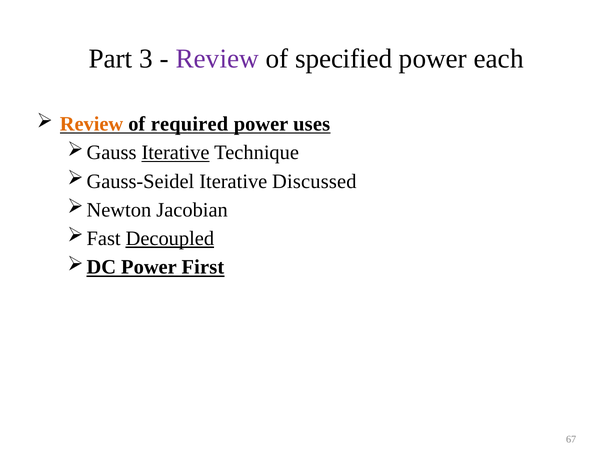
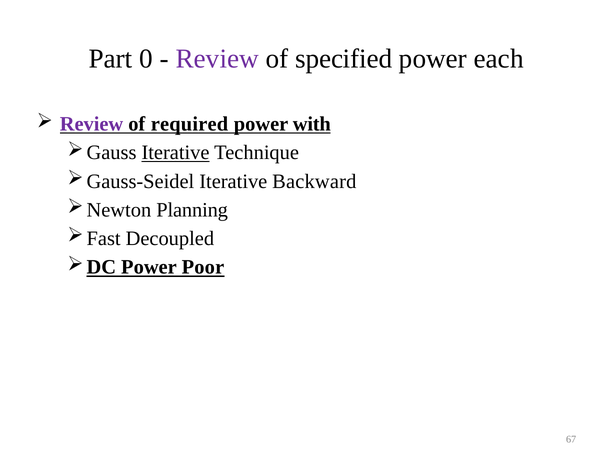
3: 3 -> 0 (146, 59)
Review colour: orange -> purple (92, 124)
uses: uses -> with (312, 124)
Discussed: Discussed -> Backward (314, 181)
Jacobian: Jacobian -> Planning (192, 210)
Decoupled underline: present -> none (170, 238)
First: First -> Poor (203, 267)
